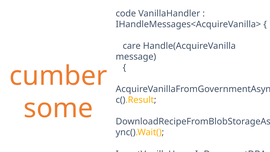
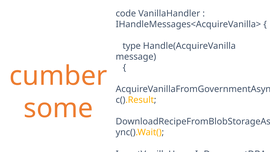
care: care -> type (132, 46)
